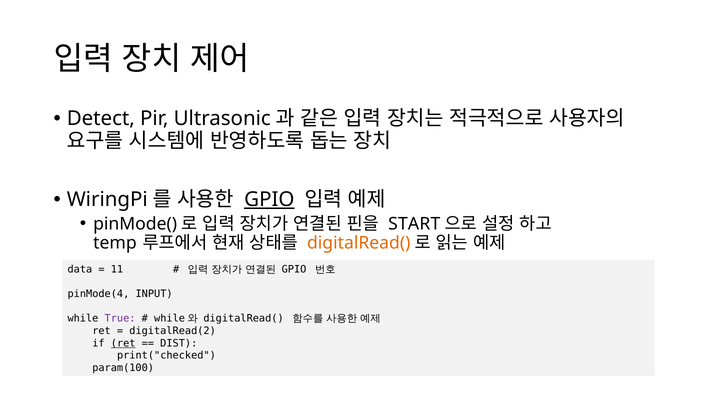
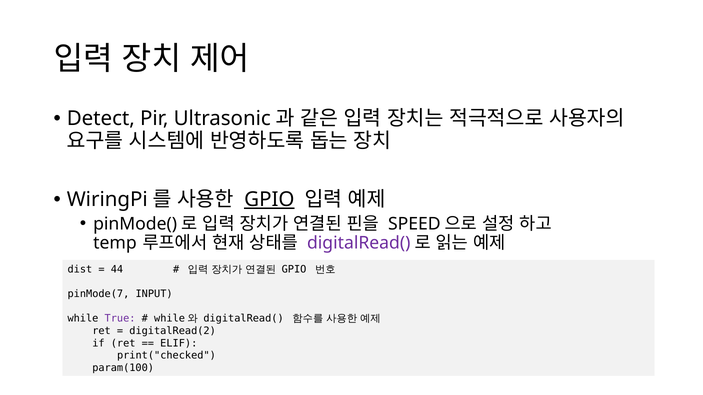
START: START -> SPEED (414, 224)
digitalRead( colour: orange -> purple (359, 243)
data: data -> dist (80, 270)
11: 11 -> 44 (117, 270)
pinMode(4: pinMode(4 -> pinMode(7 (98, 294)
ret underline: present -> none (123, 344)
DIST: DIST -> ELIF (179, 344)
